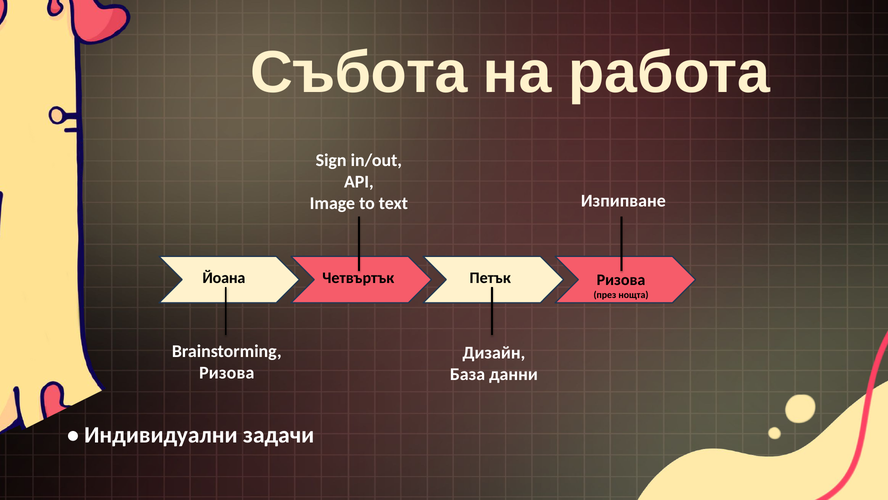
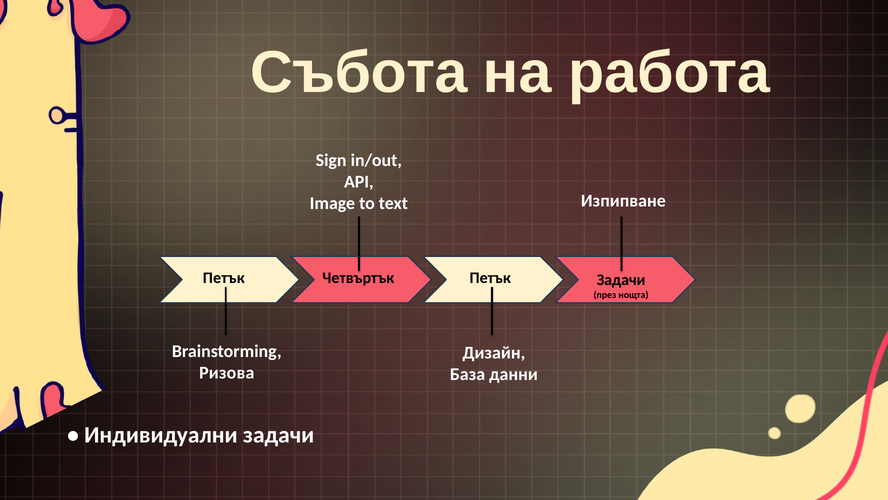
Йоана: Йоана -> Петък (224, 277)
Четвъртък Ризова: Ризова -> Задачи (621, 279)
